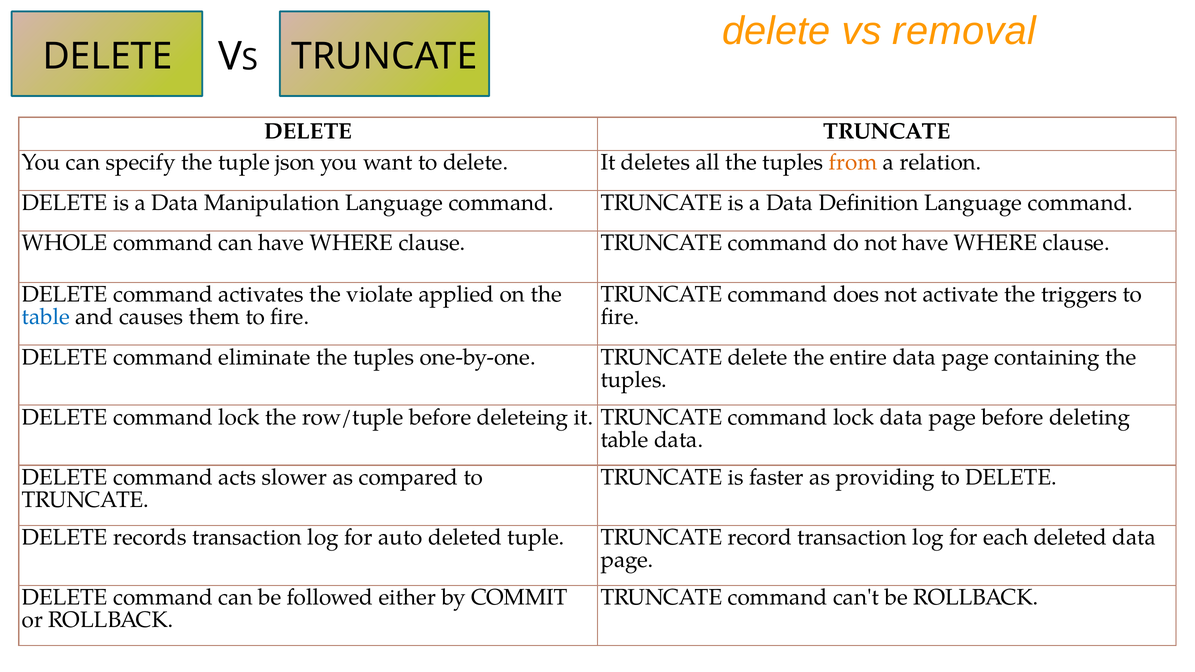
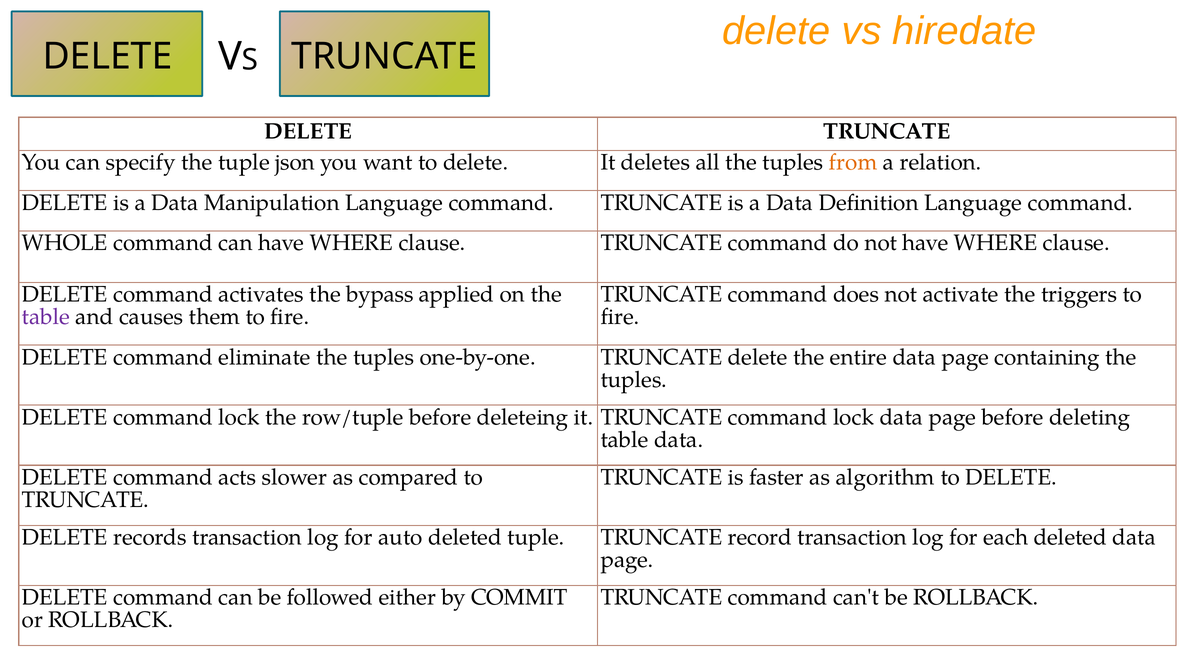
removal: removal -> hiredate (964, 31)
violate: violate -> bypass (380, 294)
table colour: blue -> purple (46, 317)
providing: providing -> algorithm (885, 477)
